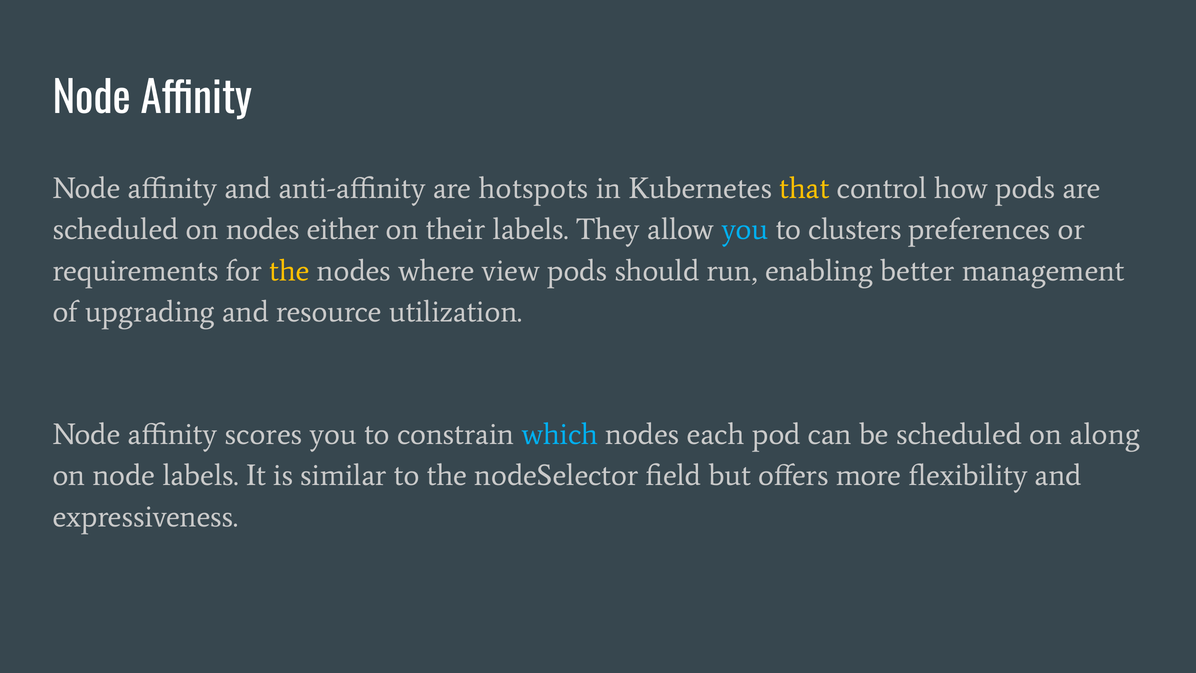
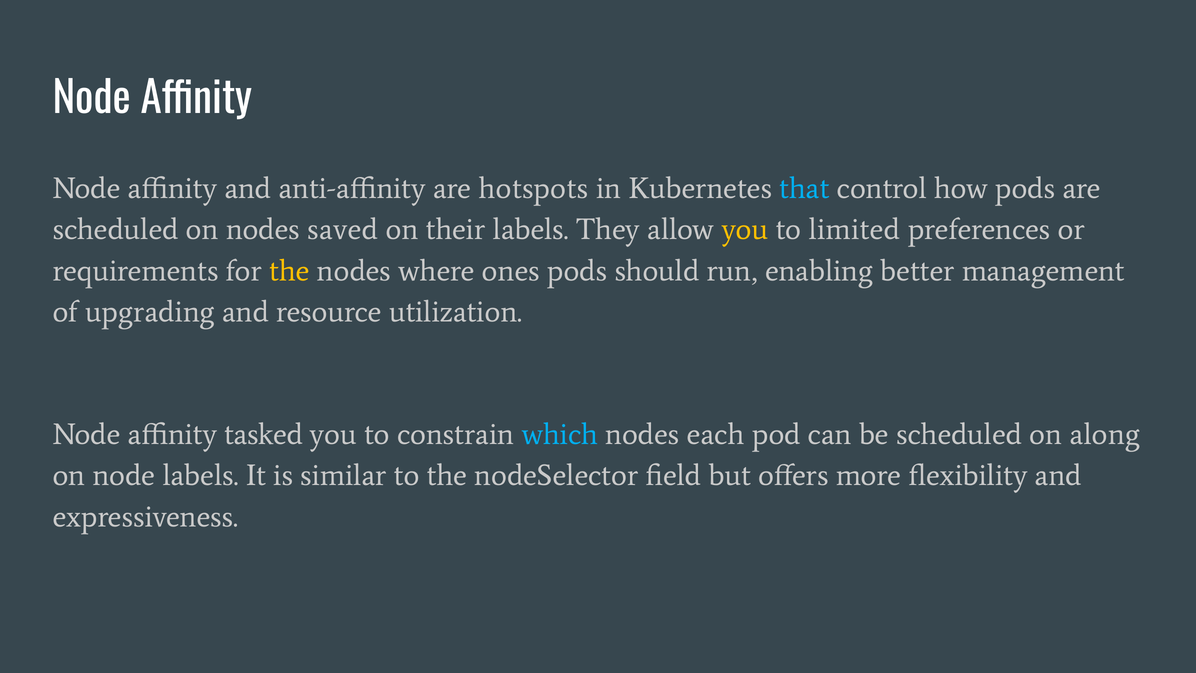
that colour: yellow -> light blue (804, 188)
either: either -> saved (343, 229)
you colour: light blue -> yellow (745, 229)
clusters: clusters -> limited (855, 229)
view: view -> ones (511, 271)
scores: scores -> tasked (264, 434)
